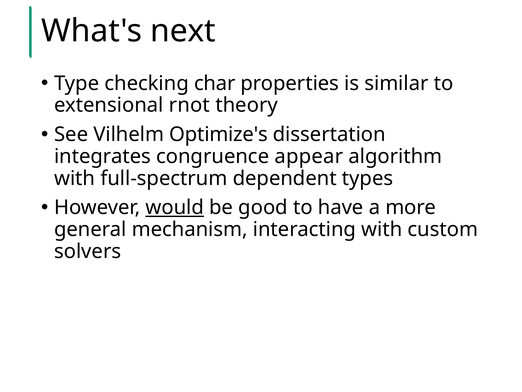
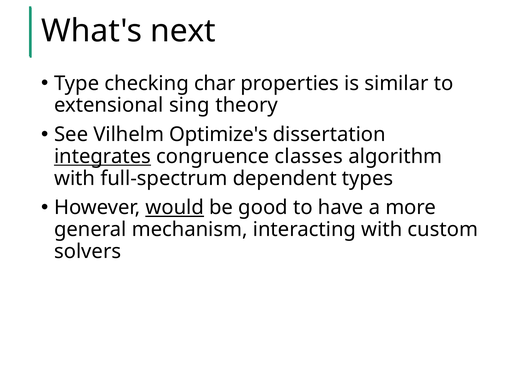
rnot: rnot -> sing (189, 105)
integrates underline: none -> present (103, 156)
appear: appear -> classes (309, 156)
